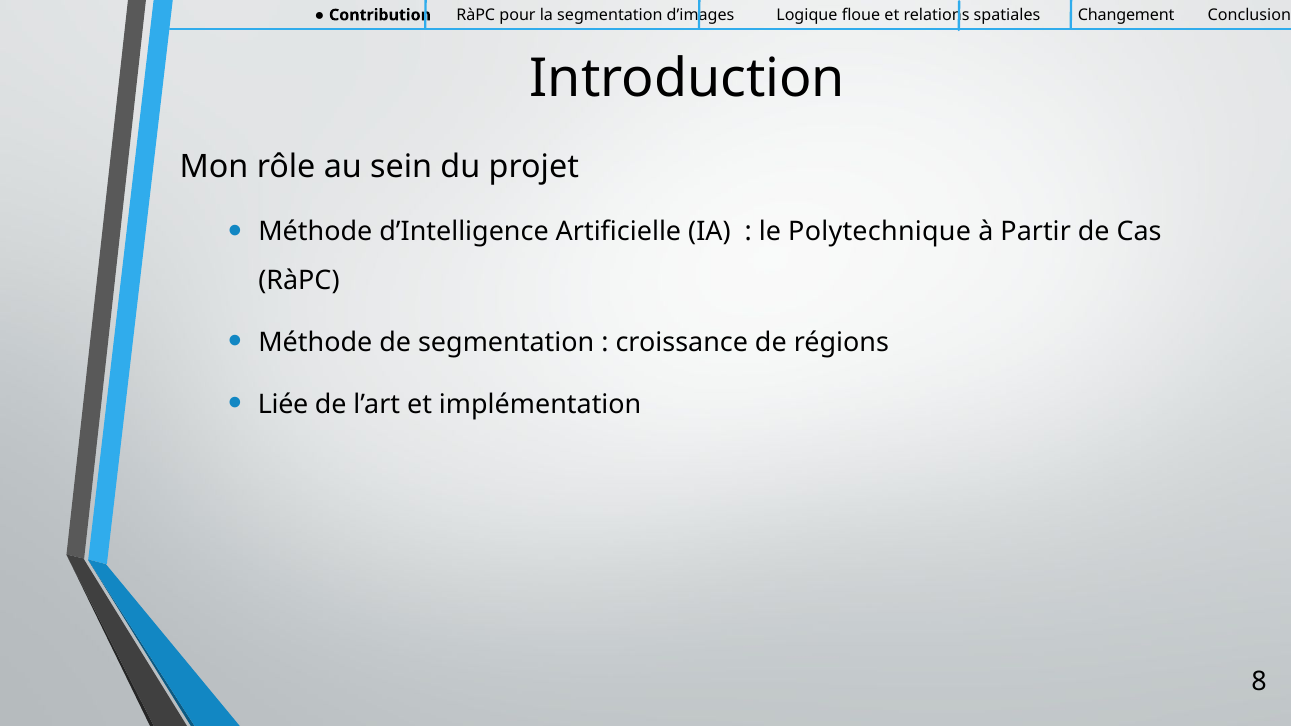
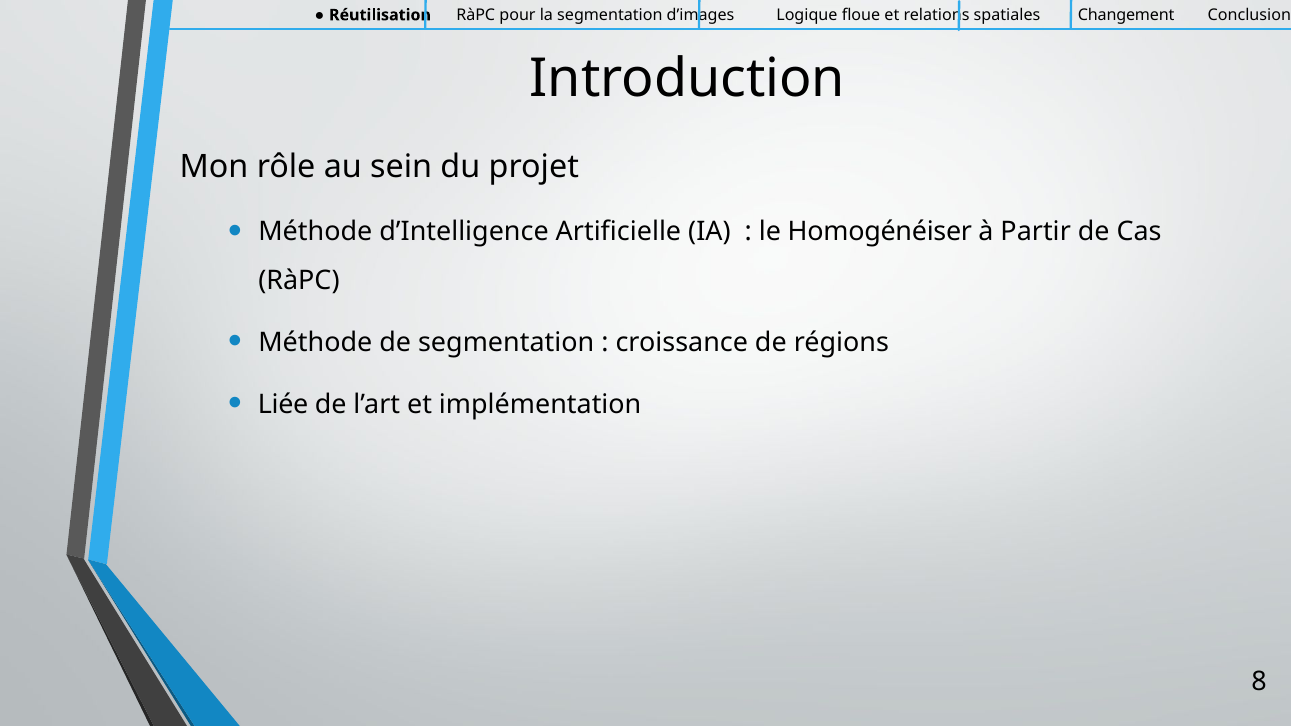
Contribution: Contribution -> Réutilisation (380, 15)
Polytechnique: Polytechnique -> Homogénéiser (880, 232)
